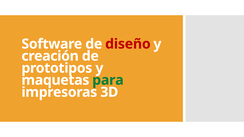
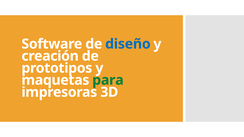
diseño colour: red -> blue (128, 44)
